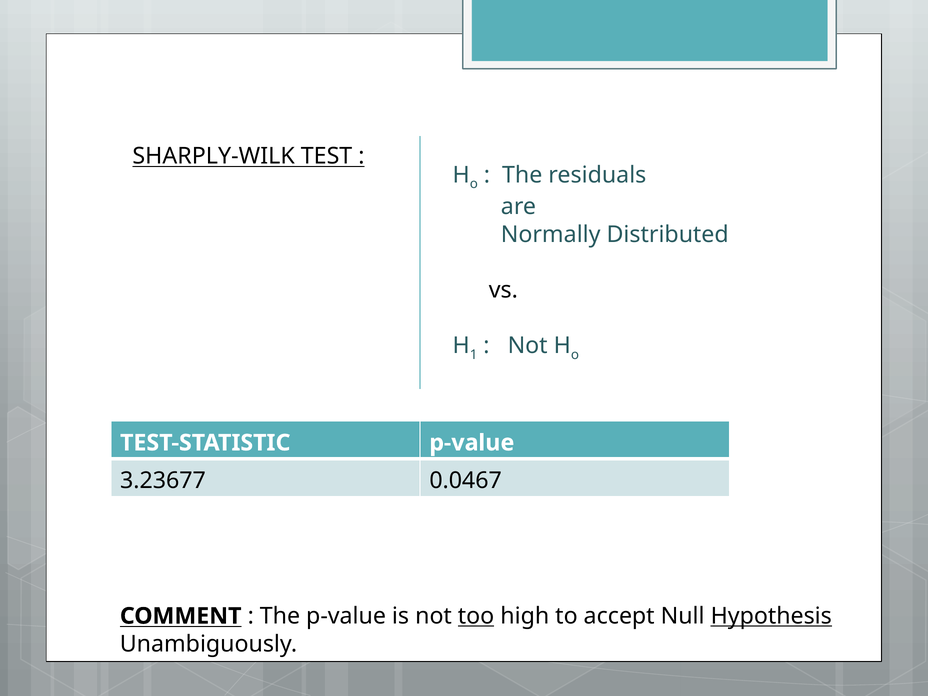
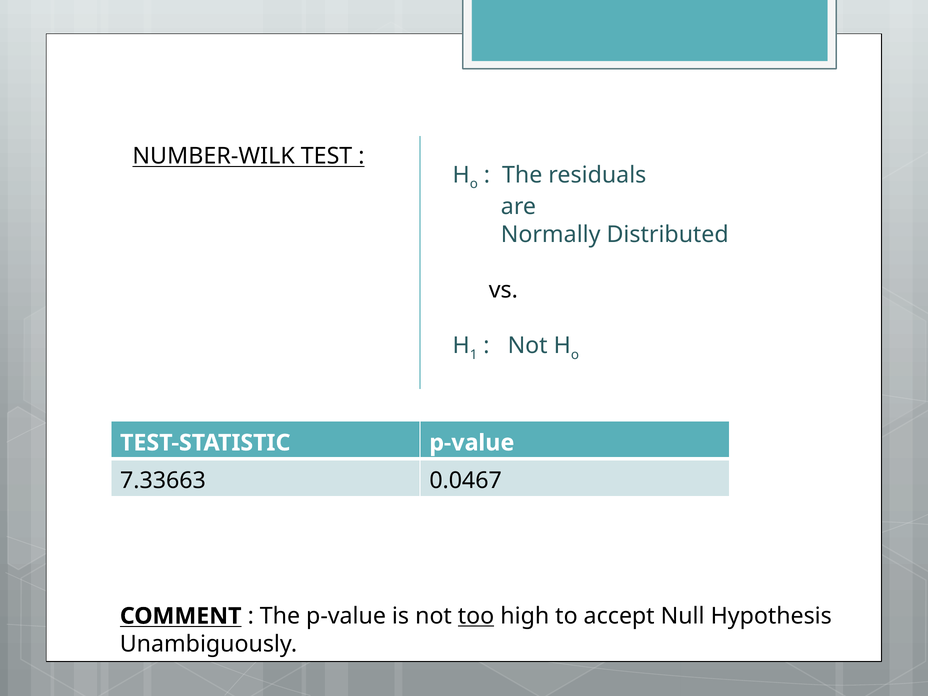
SHARPLY-WILK: SHARPLY-WILK -> NUMBER-WILK (214, 156)
3.23677: 3.23677 -> 7.33663 (163, 480)
Hypothesis underline: present -> none (771, 616)
